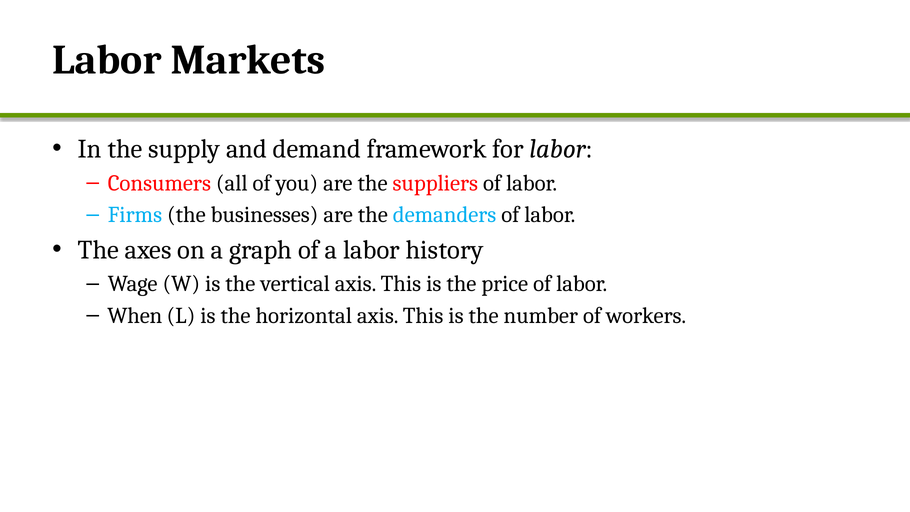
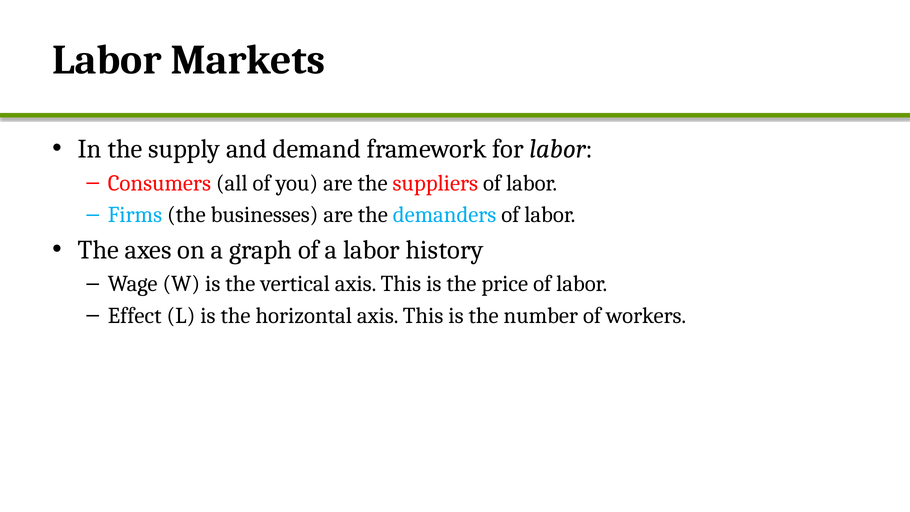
When: When -> Effect (135, 316)
